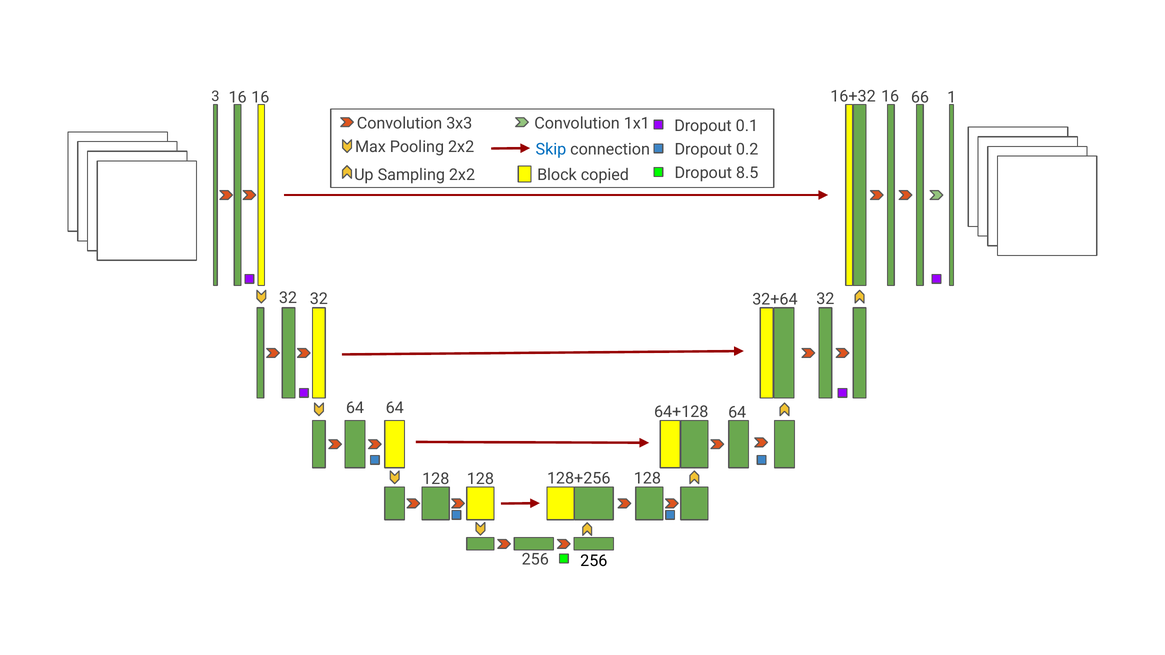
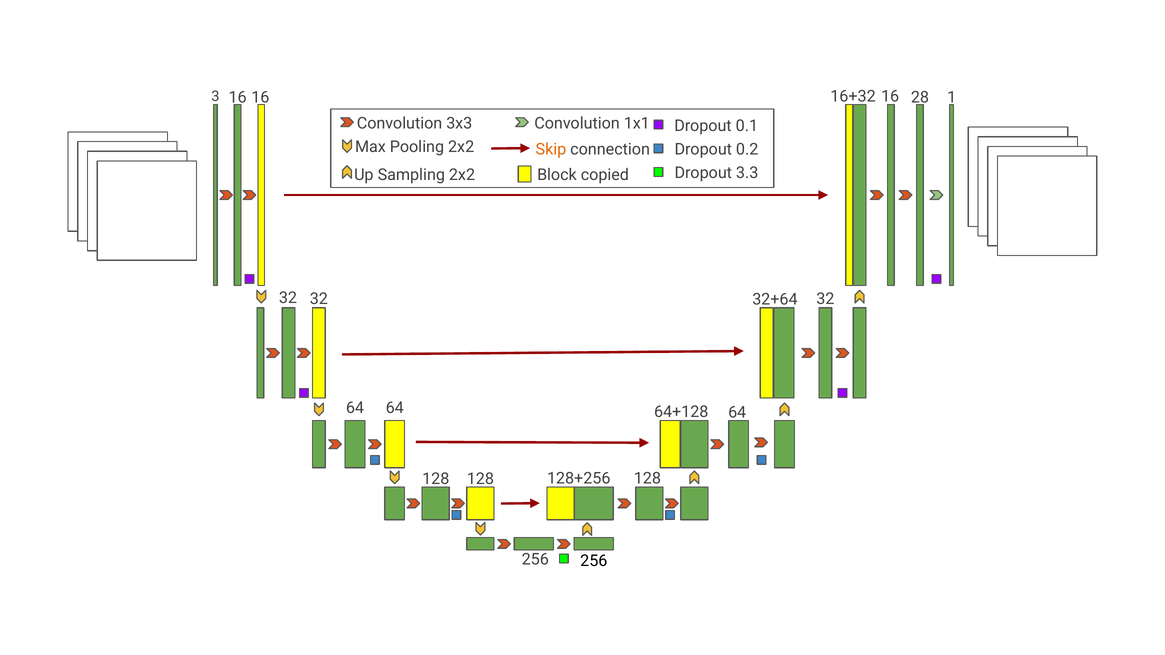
66: 66 -> 28 (920, 97)
Skip colour: blue -> orange (551, 150)
8.5: 8.5 -> 3.3 (747, 173)
